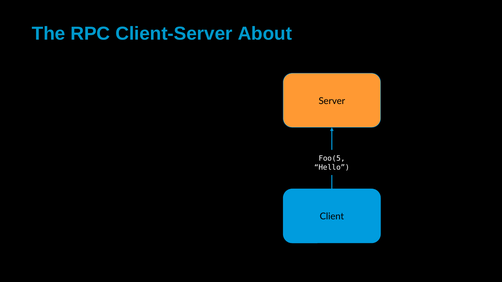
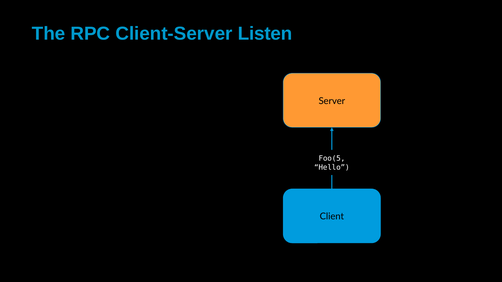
About: About -> Listen (265, 34)
